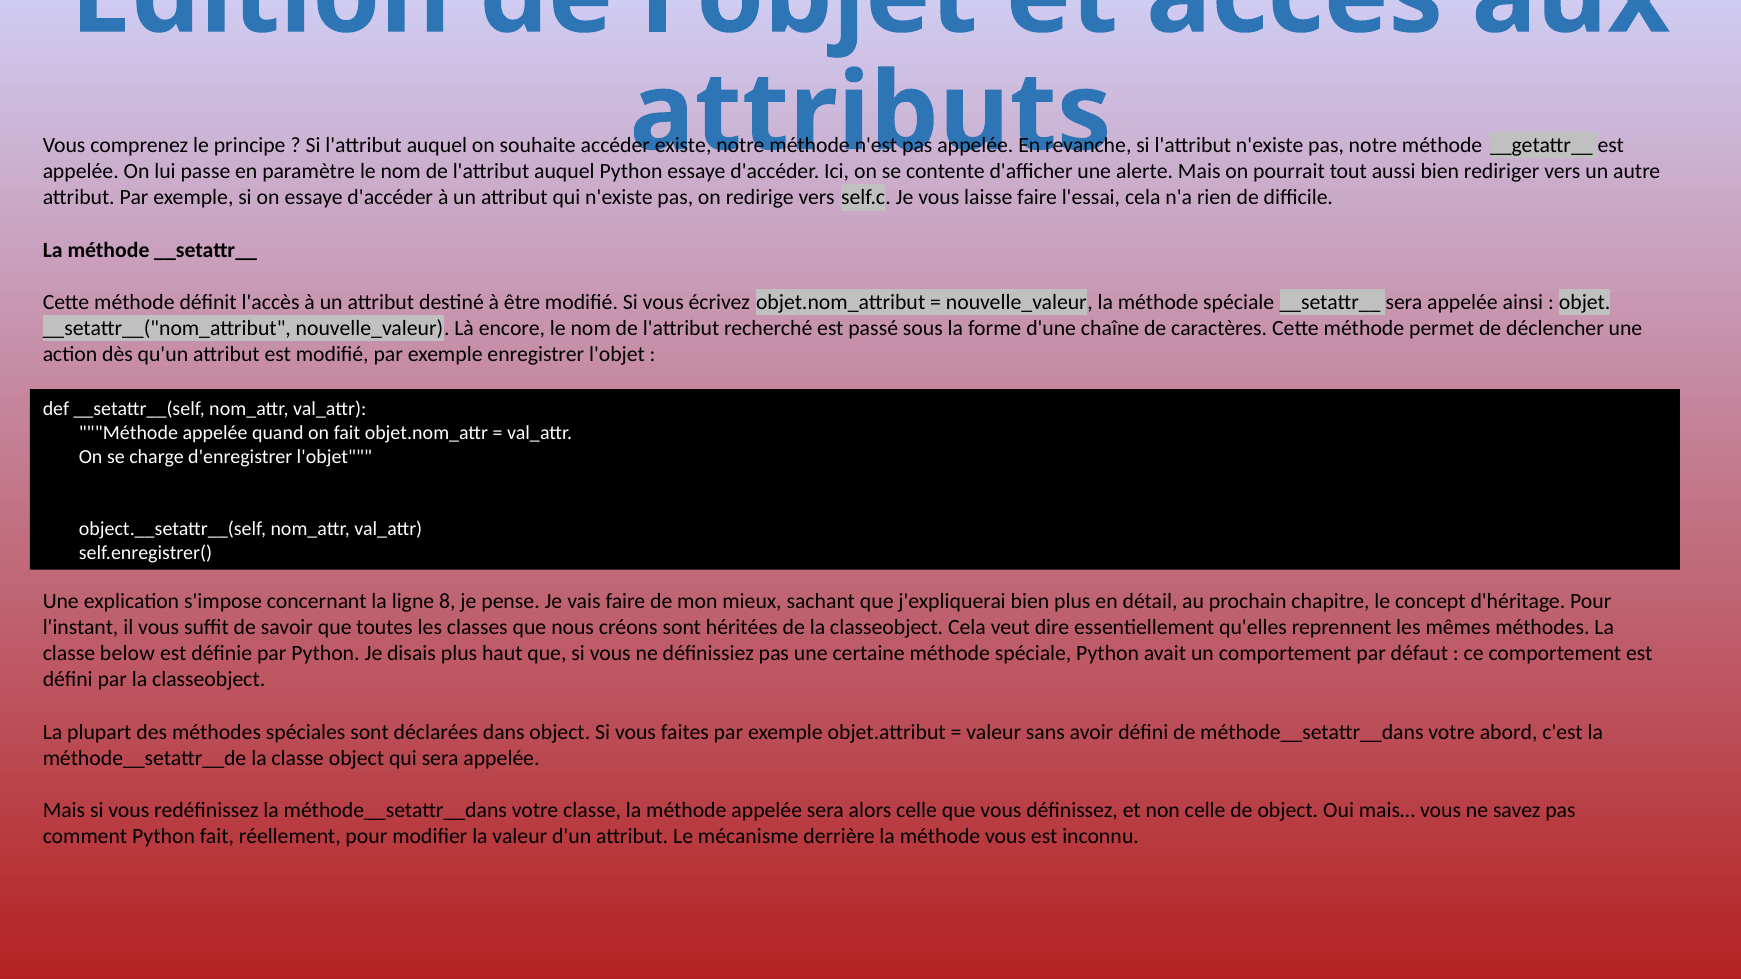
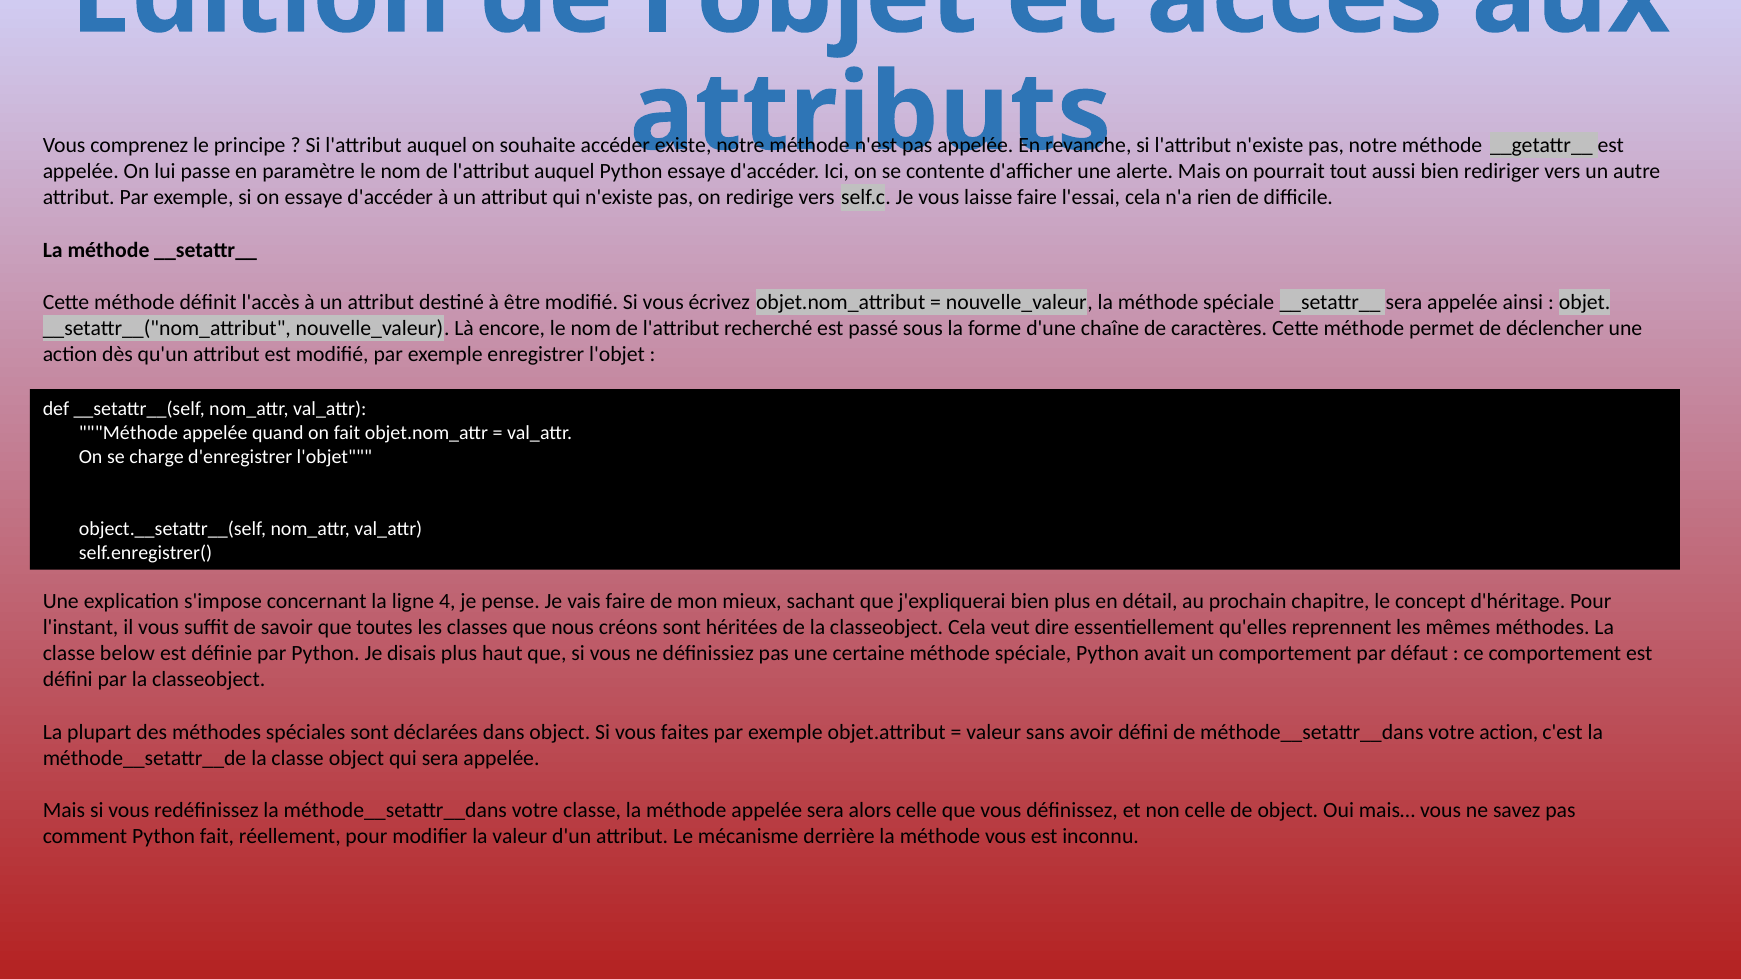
8: 8 -> 4 (447, 601)
votre abord: abord -> action (1509, 732)
